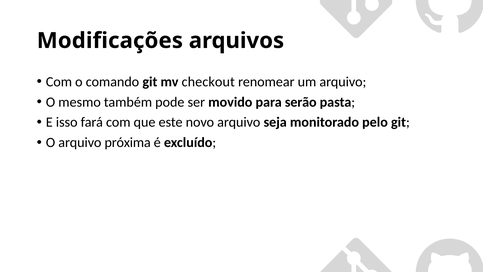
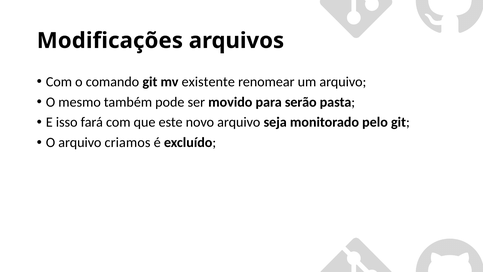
checkout: checkout -> existente (208, 82)
próxima: próxima -> criamos (128, 142)
